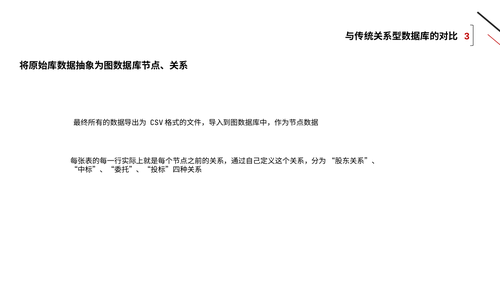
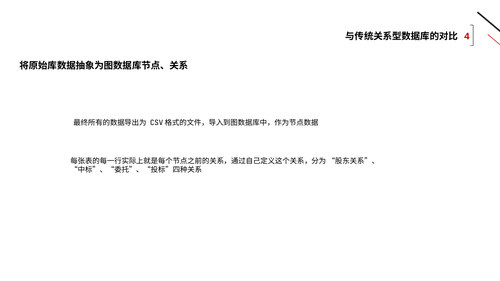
3: 3 -> 4 (467, 37)
